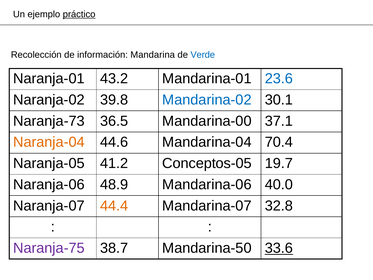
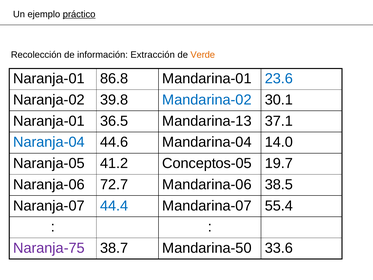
Mandarina: Mandarina -> Extracción (153, 55)
Verde colour: blue -> orange (203, 55)
43.2: 43.2 -> 86.8 (114, 79)
Naranja-73: Naranja-73 -> Naranja-01 (49, 121)
Mandarina-00: Mandarina-00 -> Mandarina-13 (207, 121)
Naranja-04 colour: orange -> blue (49, 142)
70.4: 70.4 -> 14.0 (279, 142)
48.9: 48.9 -> 72.7 (114, 184)
40.0: 40.0 -> 38.5 (279, 184)
44.4 colour: orange -> blue (114, 206)
32.8: 32.8 -> 55.4 (279, 206)
33.6 underline: present -> none (279, 248)
